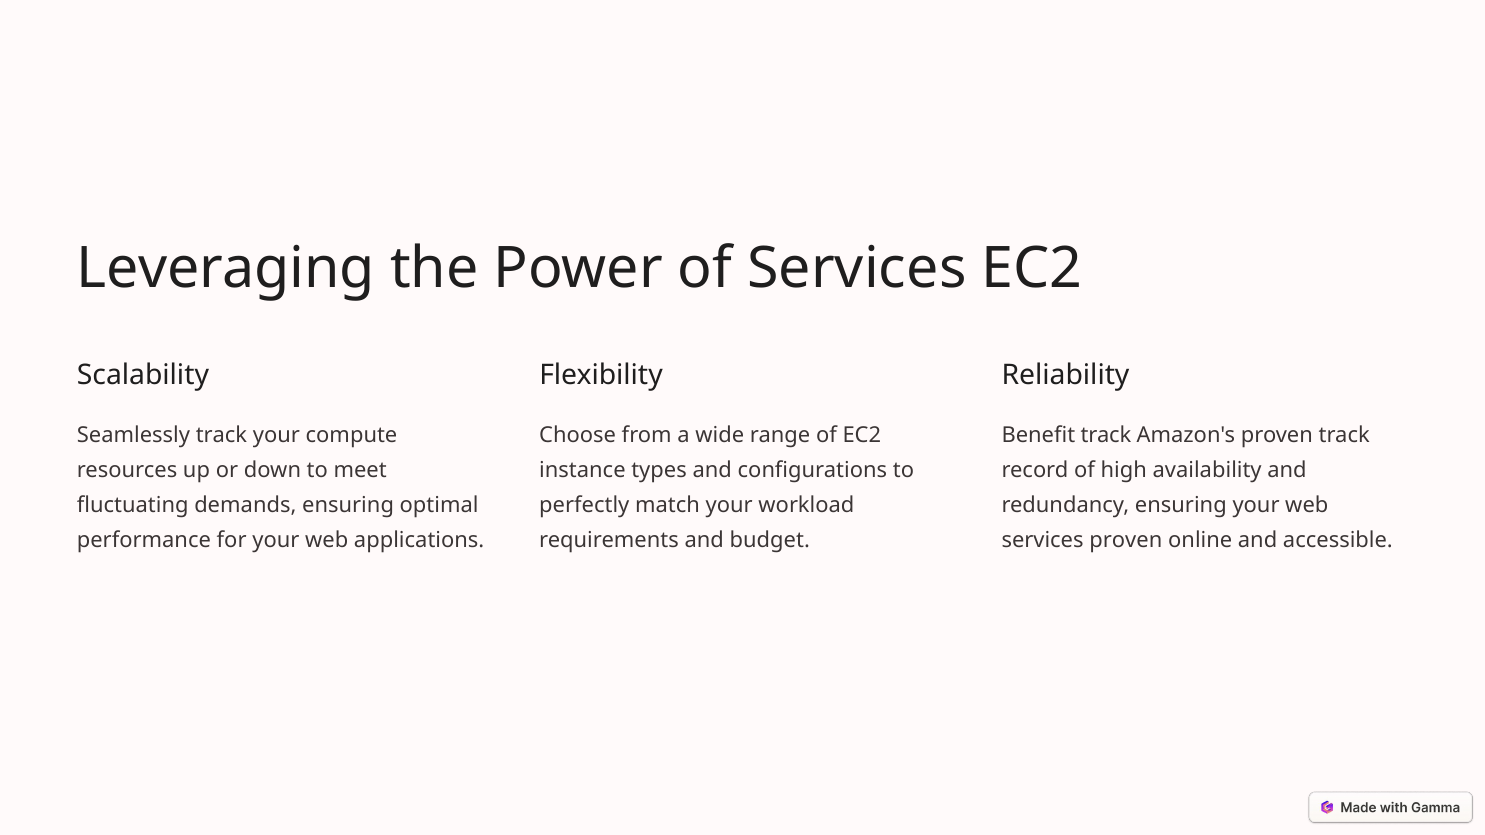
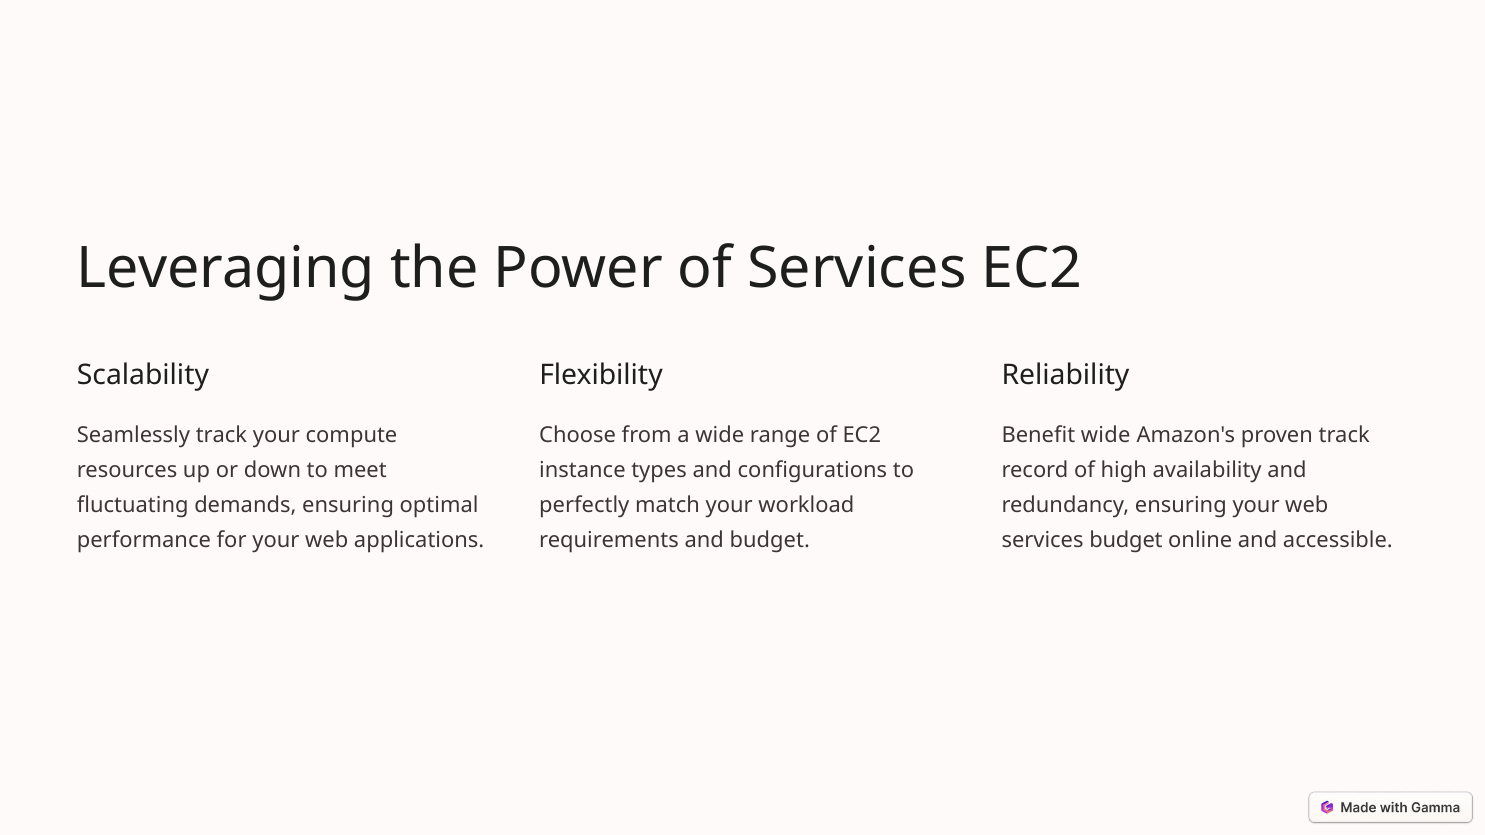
Benefit track: track -> wide (1106, 436)
services proven: proven -> budget (1126, 540)
